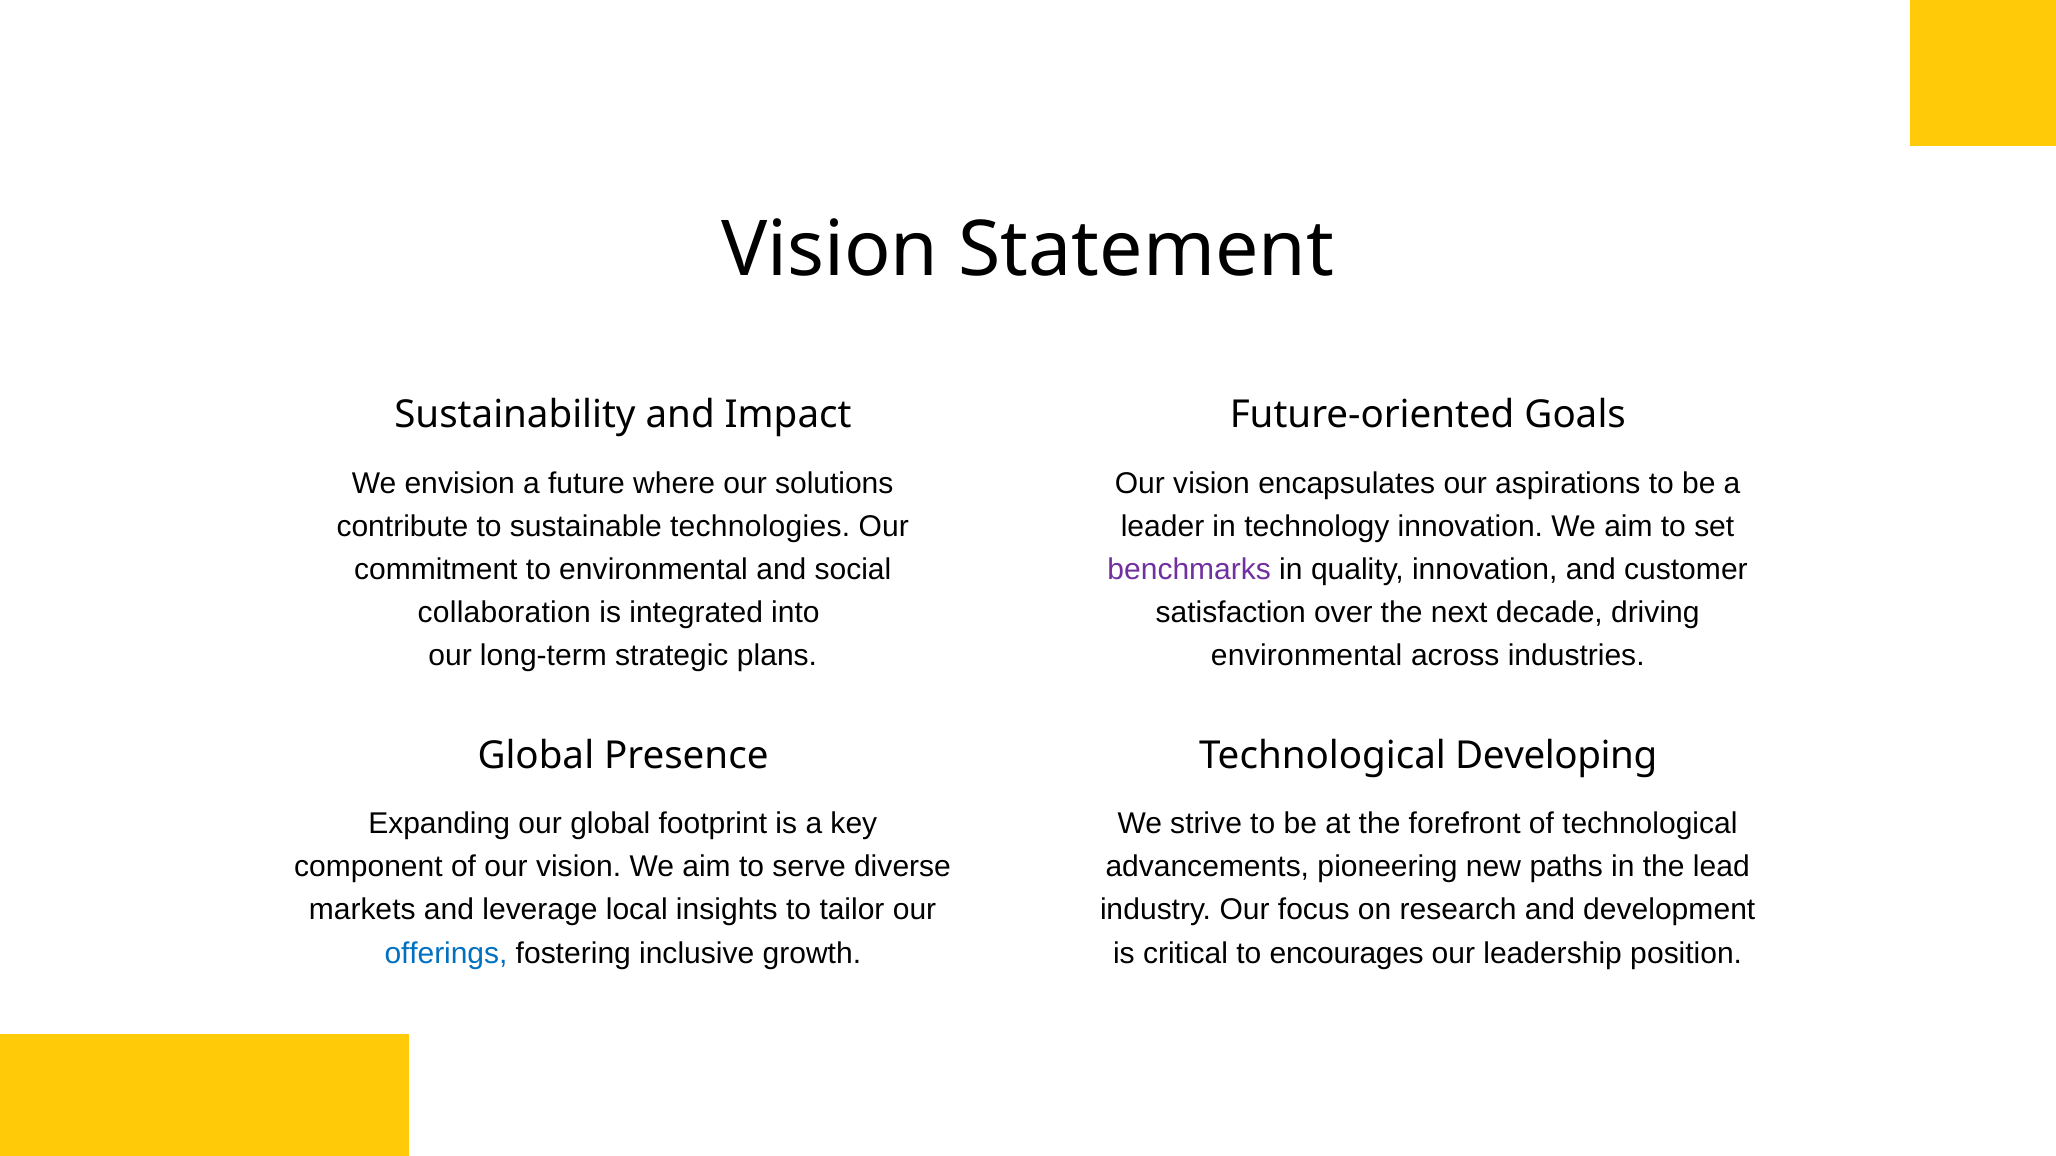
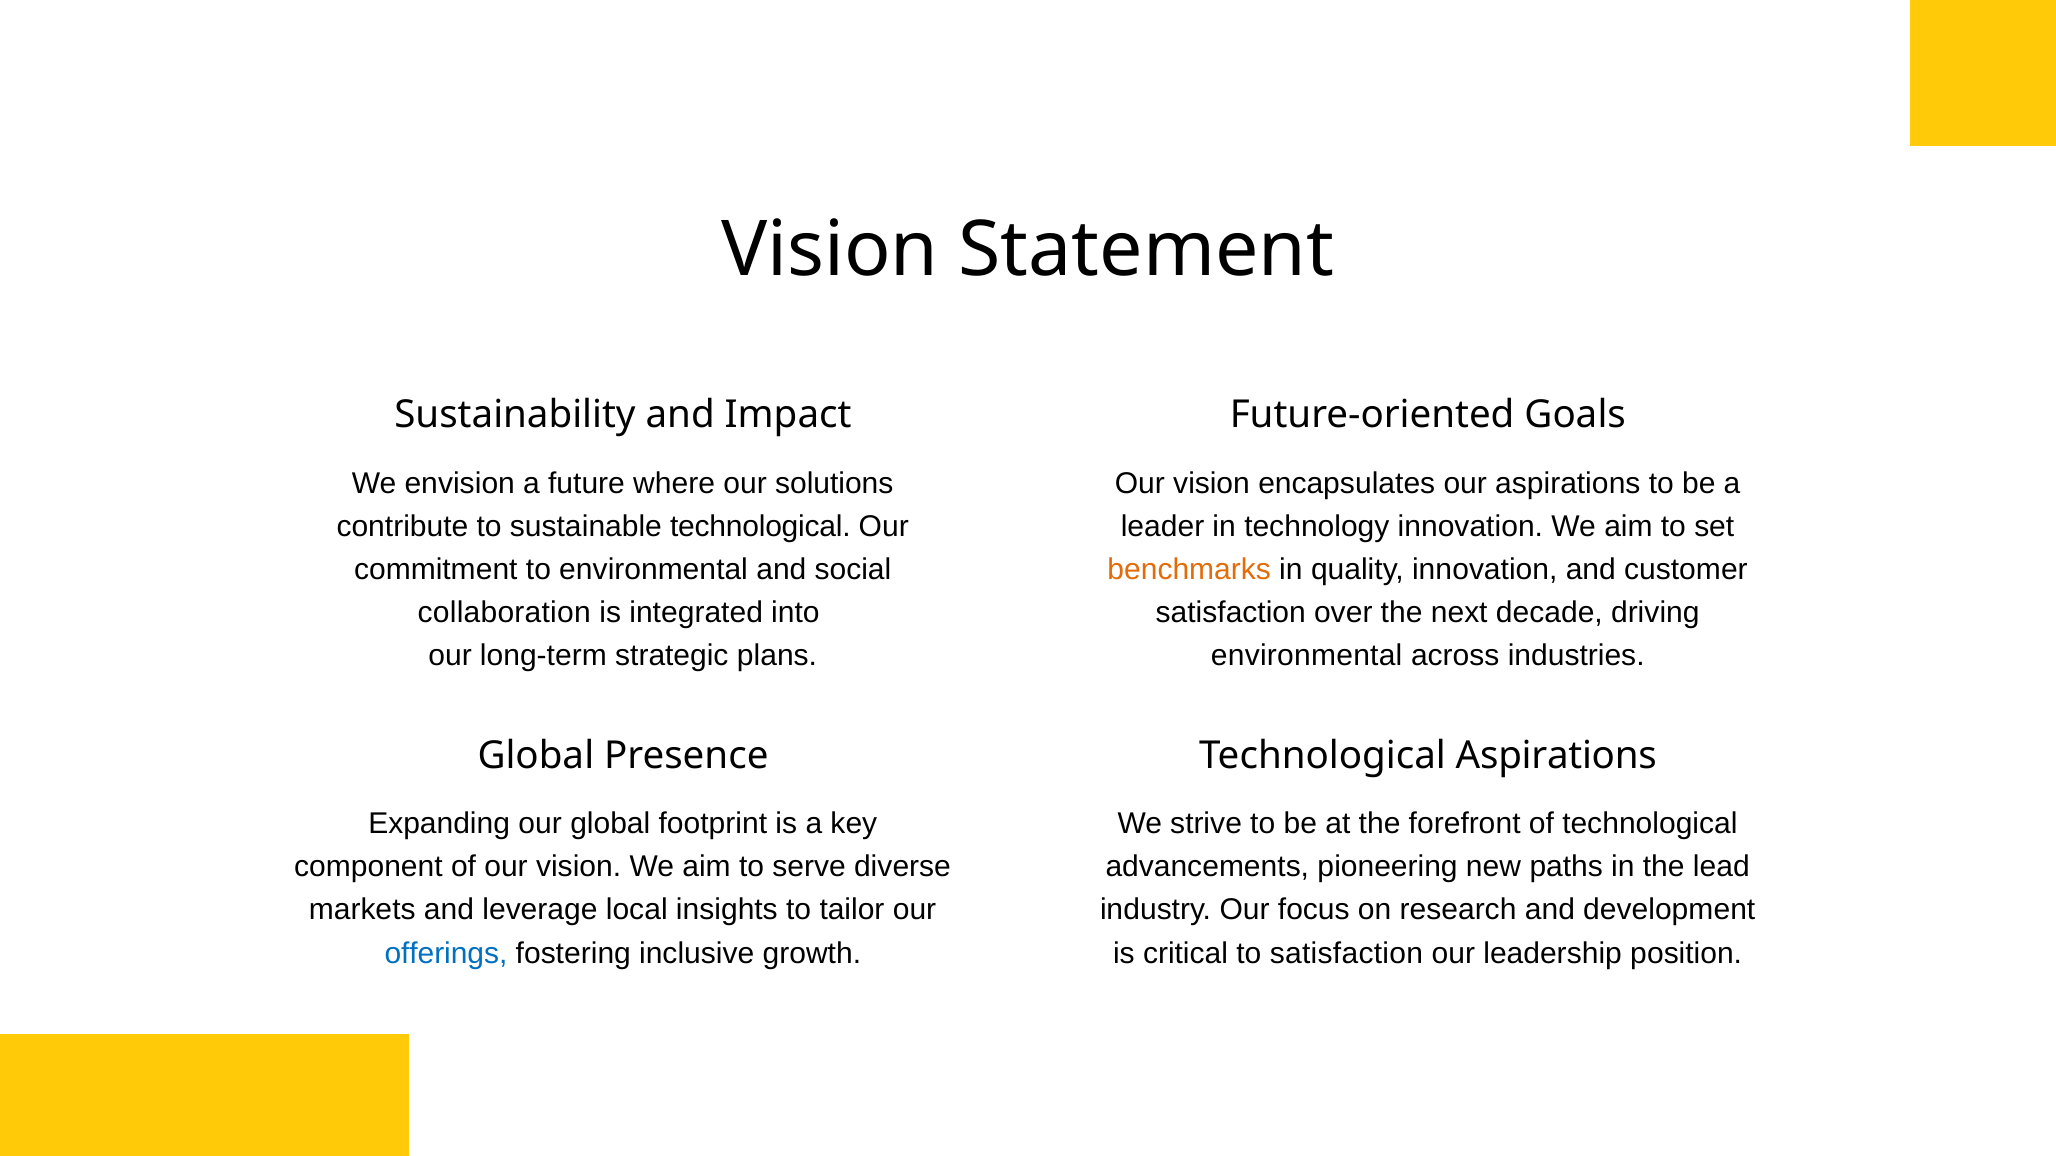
sustainable technologies: technologies -> technological (760, 527)
benchmarks colour: purple -> orange (1189, 570)
Technological Developing: Developing -> Aspirations (1556, 756)
to encourages: encourages -> satisfaction (1346, 954)
